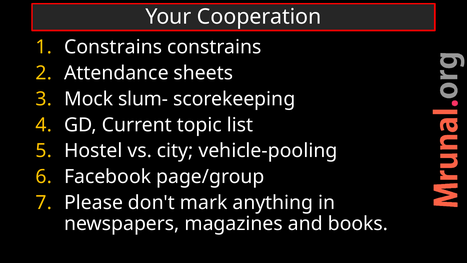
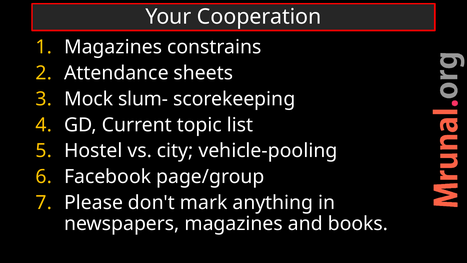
Constrains: Constrains -> Magazines (113, 47)
